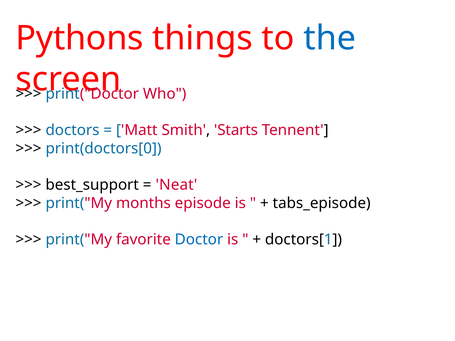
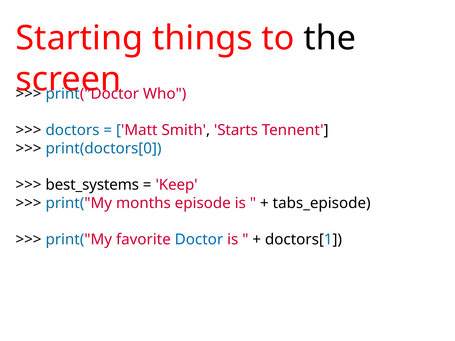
Pythons: Pythons -> Starting (79, 38)
the colour: blue -> black (330, 38)
best_support: best_support -> best_systems (92, 185)
Neat: Neat -> Keep (177, 185)
